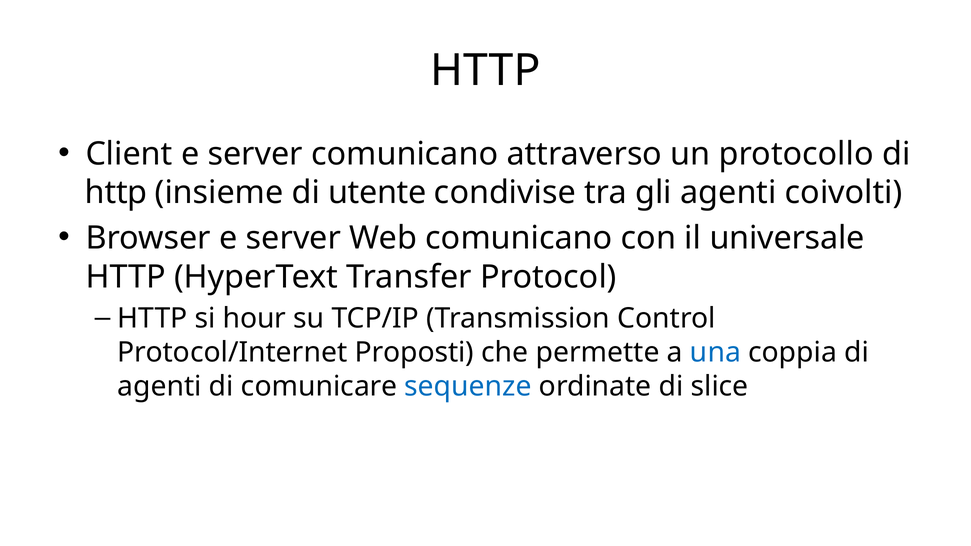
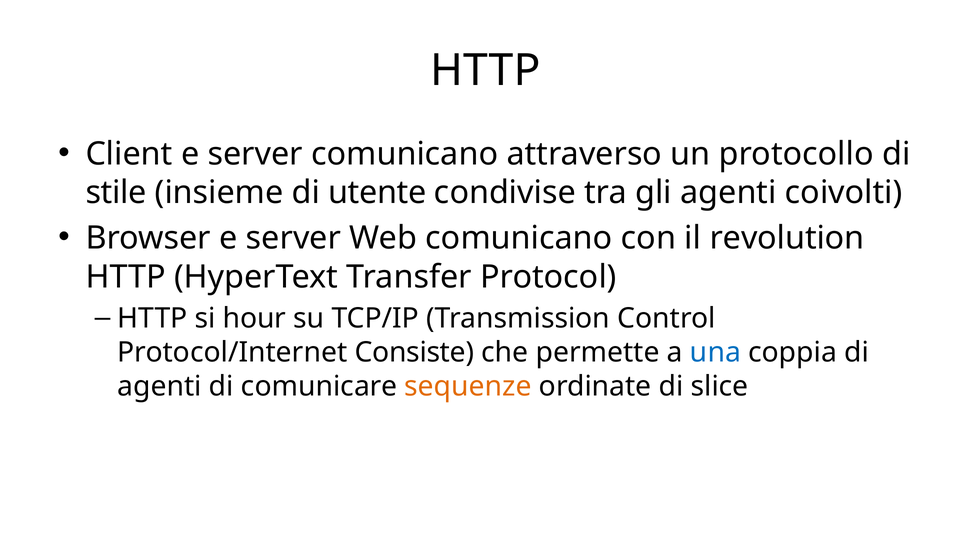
http: http -> stile (116, 193)
universale: universale -> revolution (787, 238)
Proposti: Proposti -> Consiste (414, 353)
sequenze colour: blue -> orange (468, 387)
